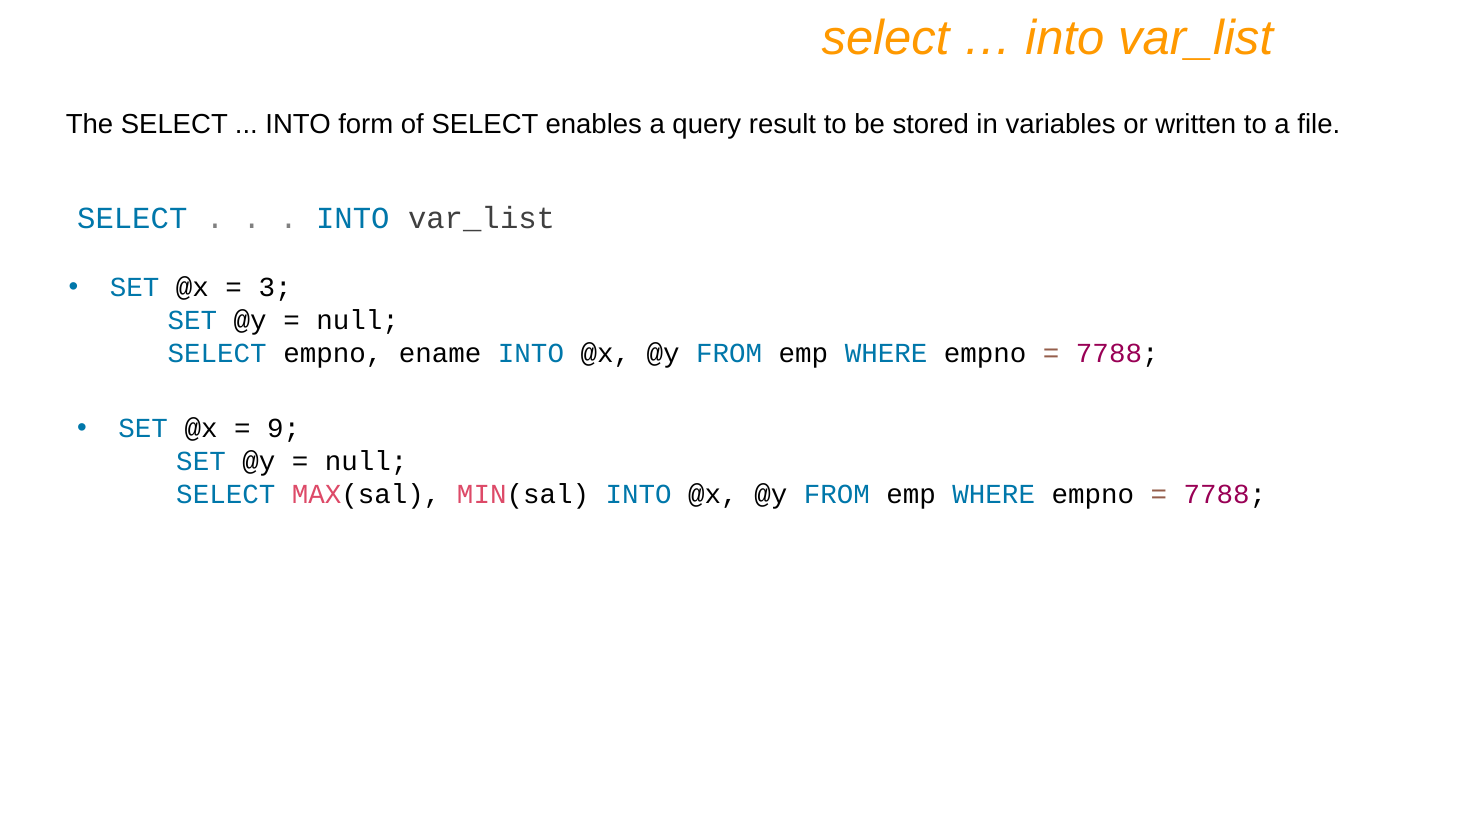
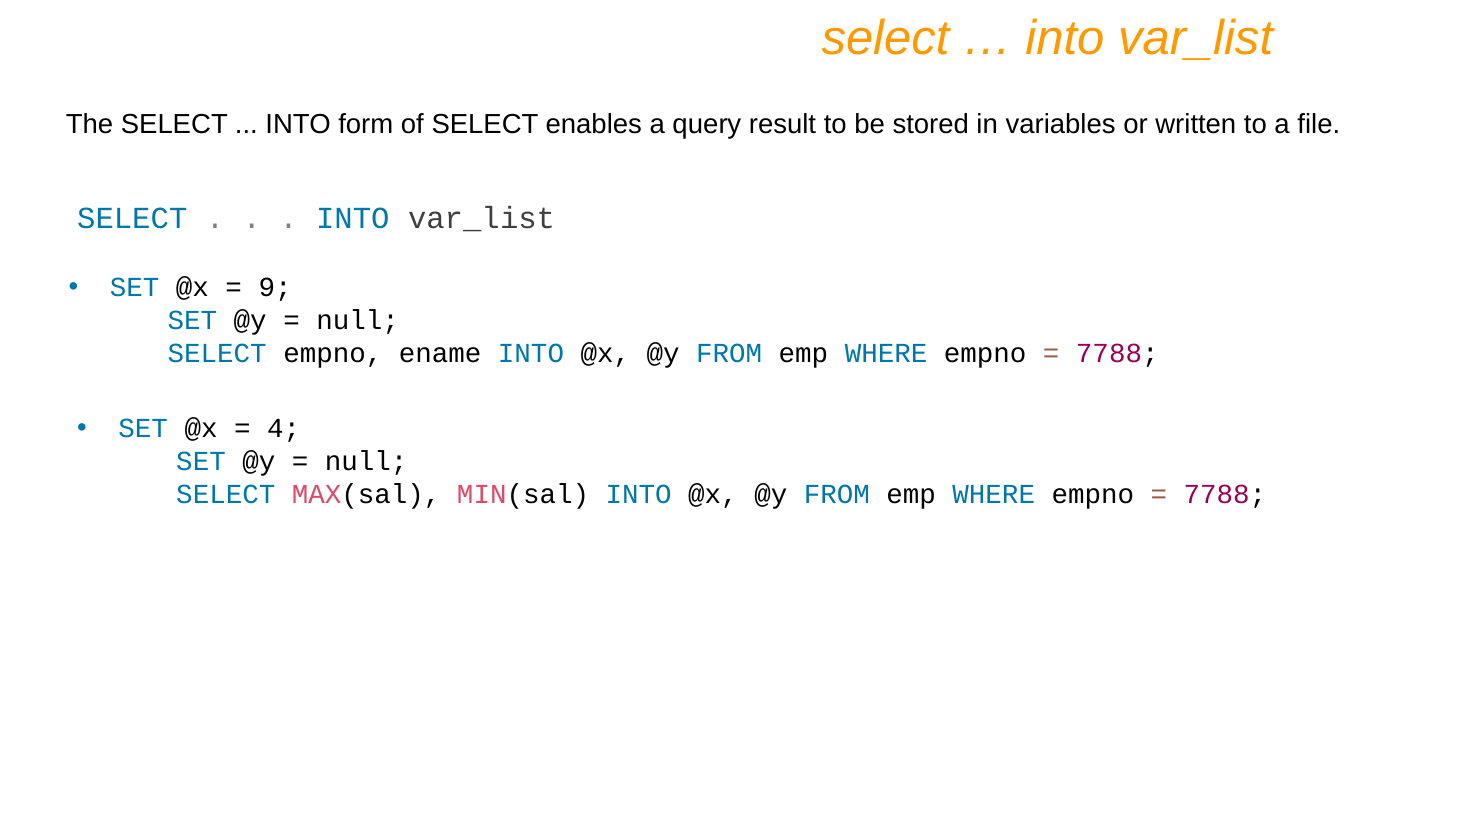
3: 3 -> 9 (275, 287)
9: 9 -> 4 (284, 428)
